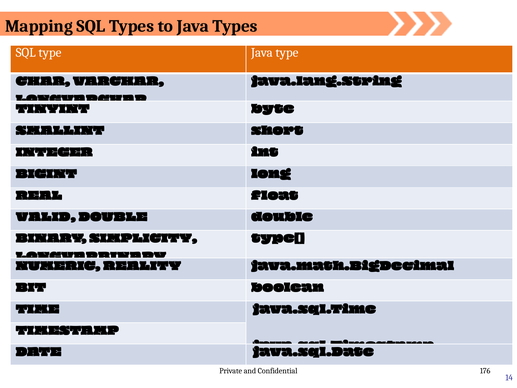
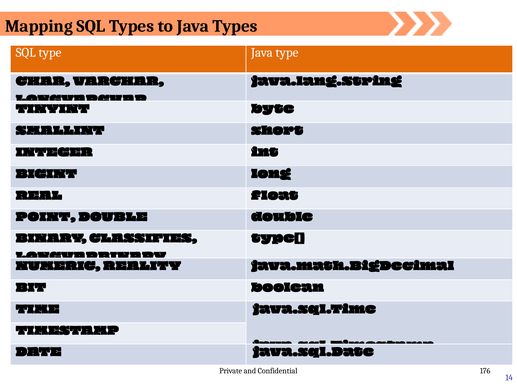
VALID: VALID -> POINT (46, 217)
SIMPLICITY: SIMPLICITY -> CLASSIFIES (143, 239)
